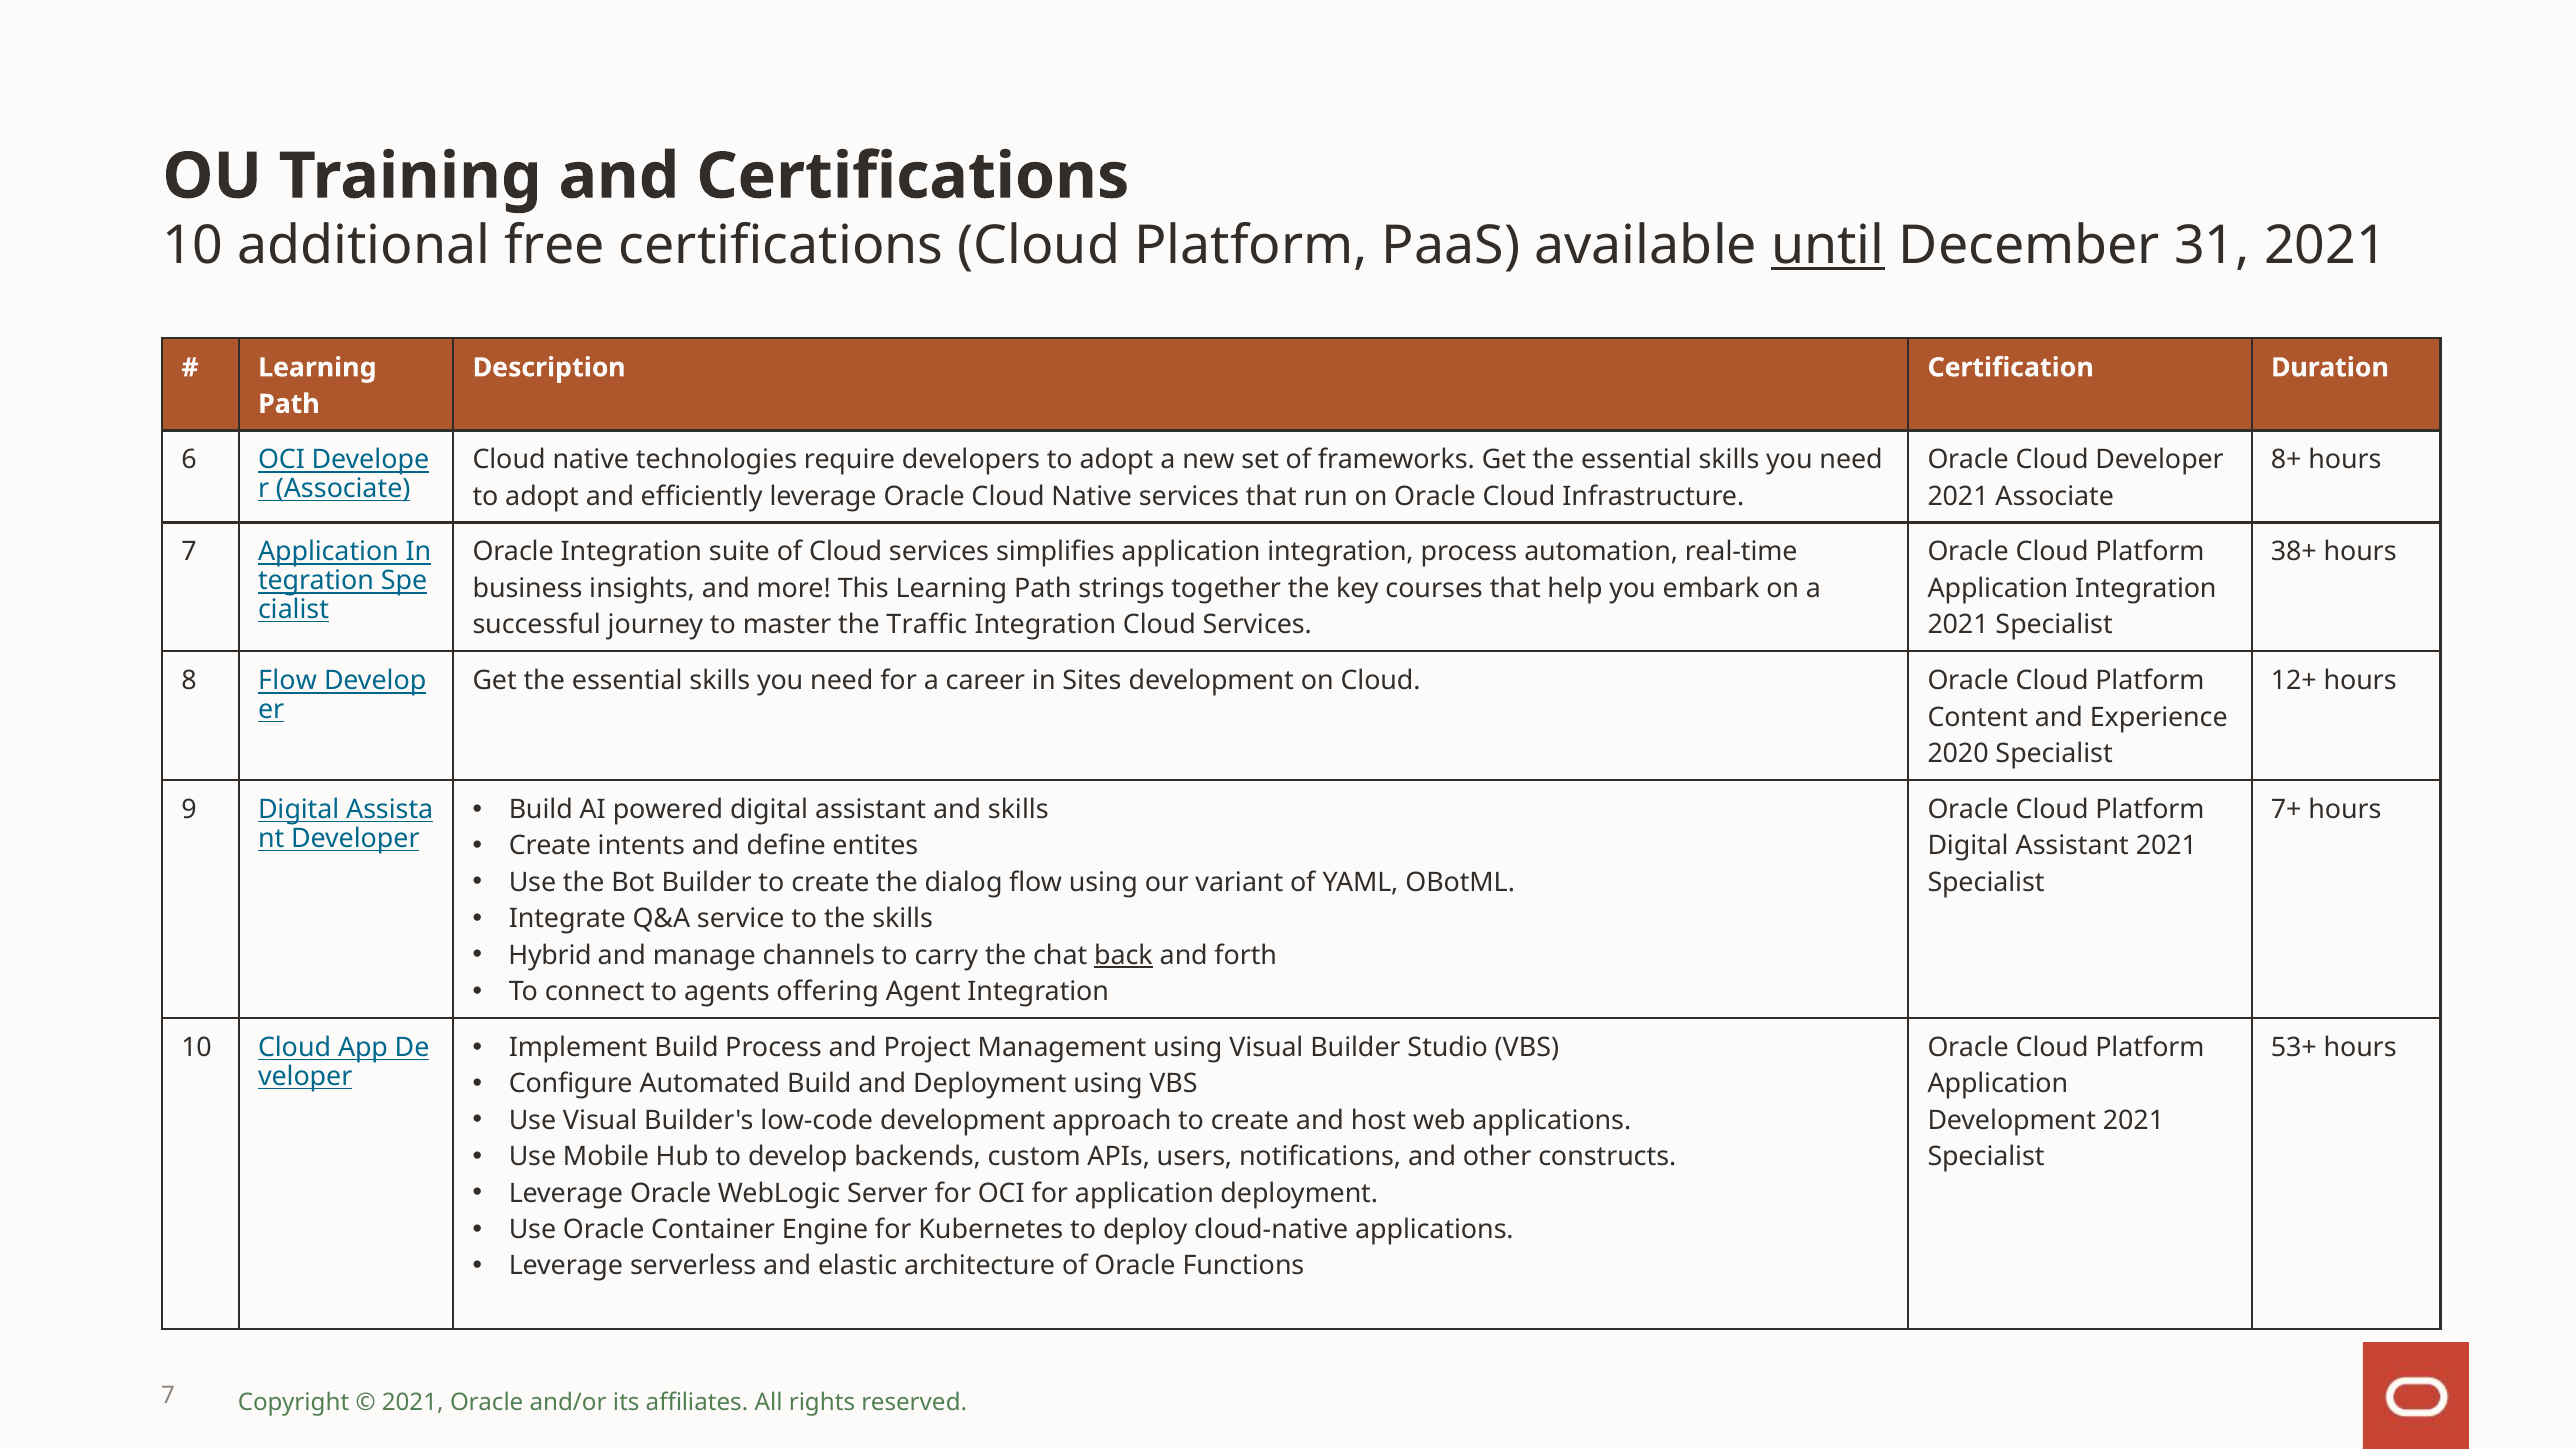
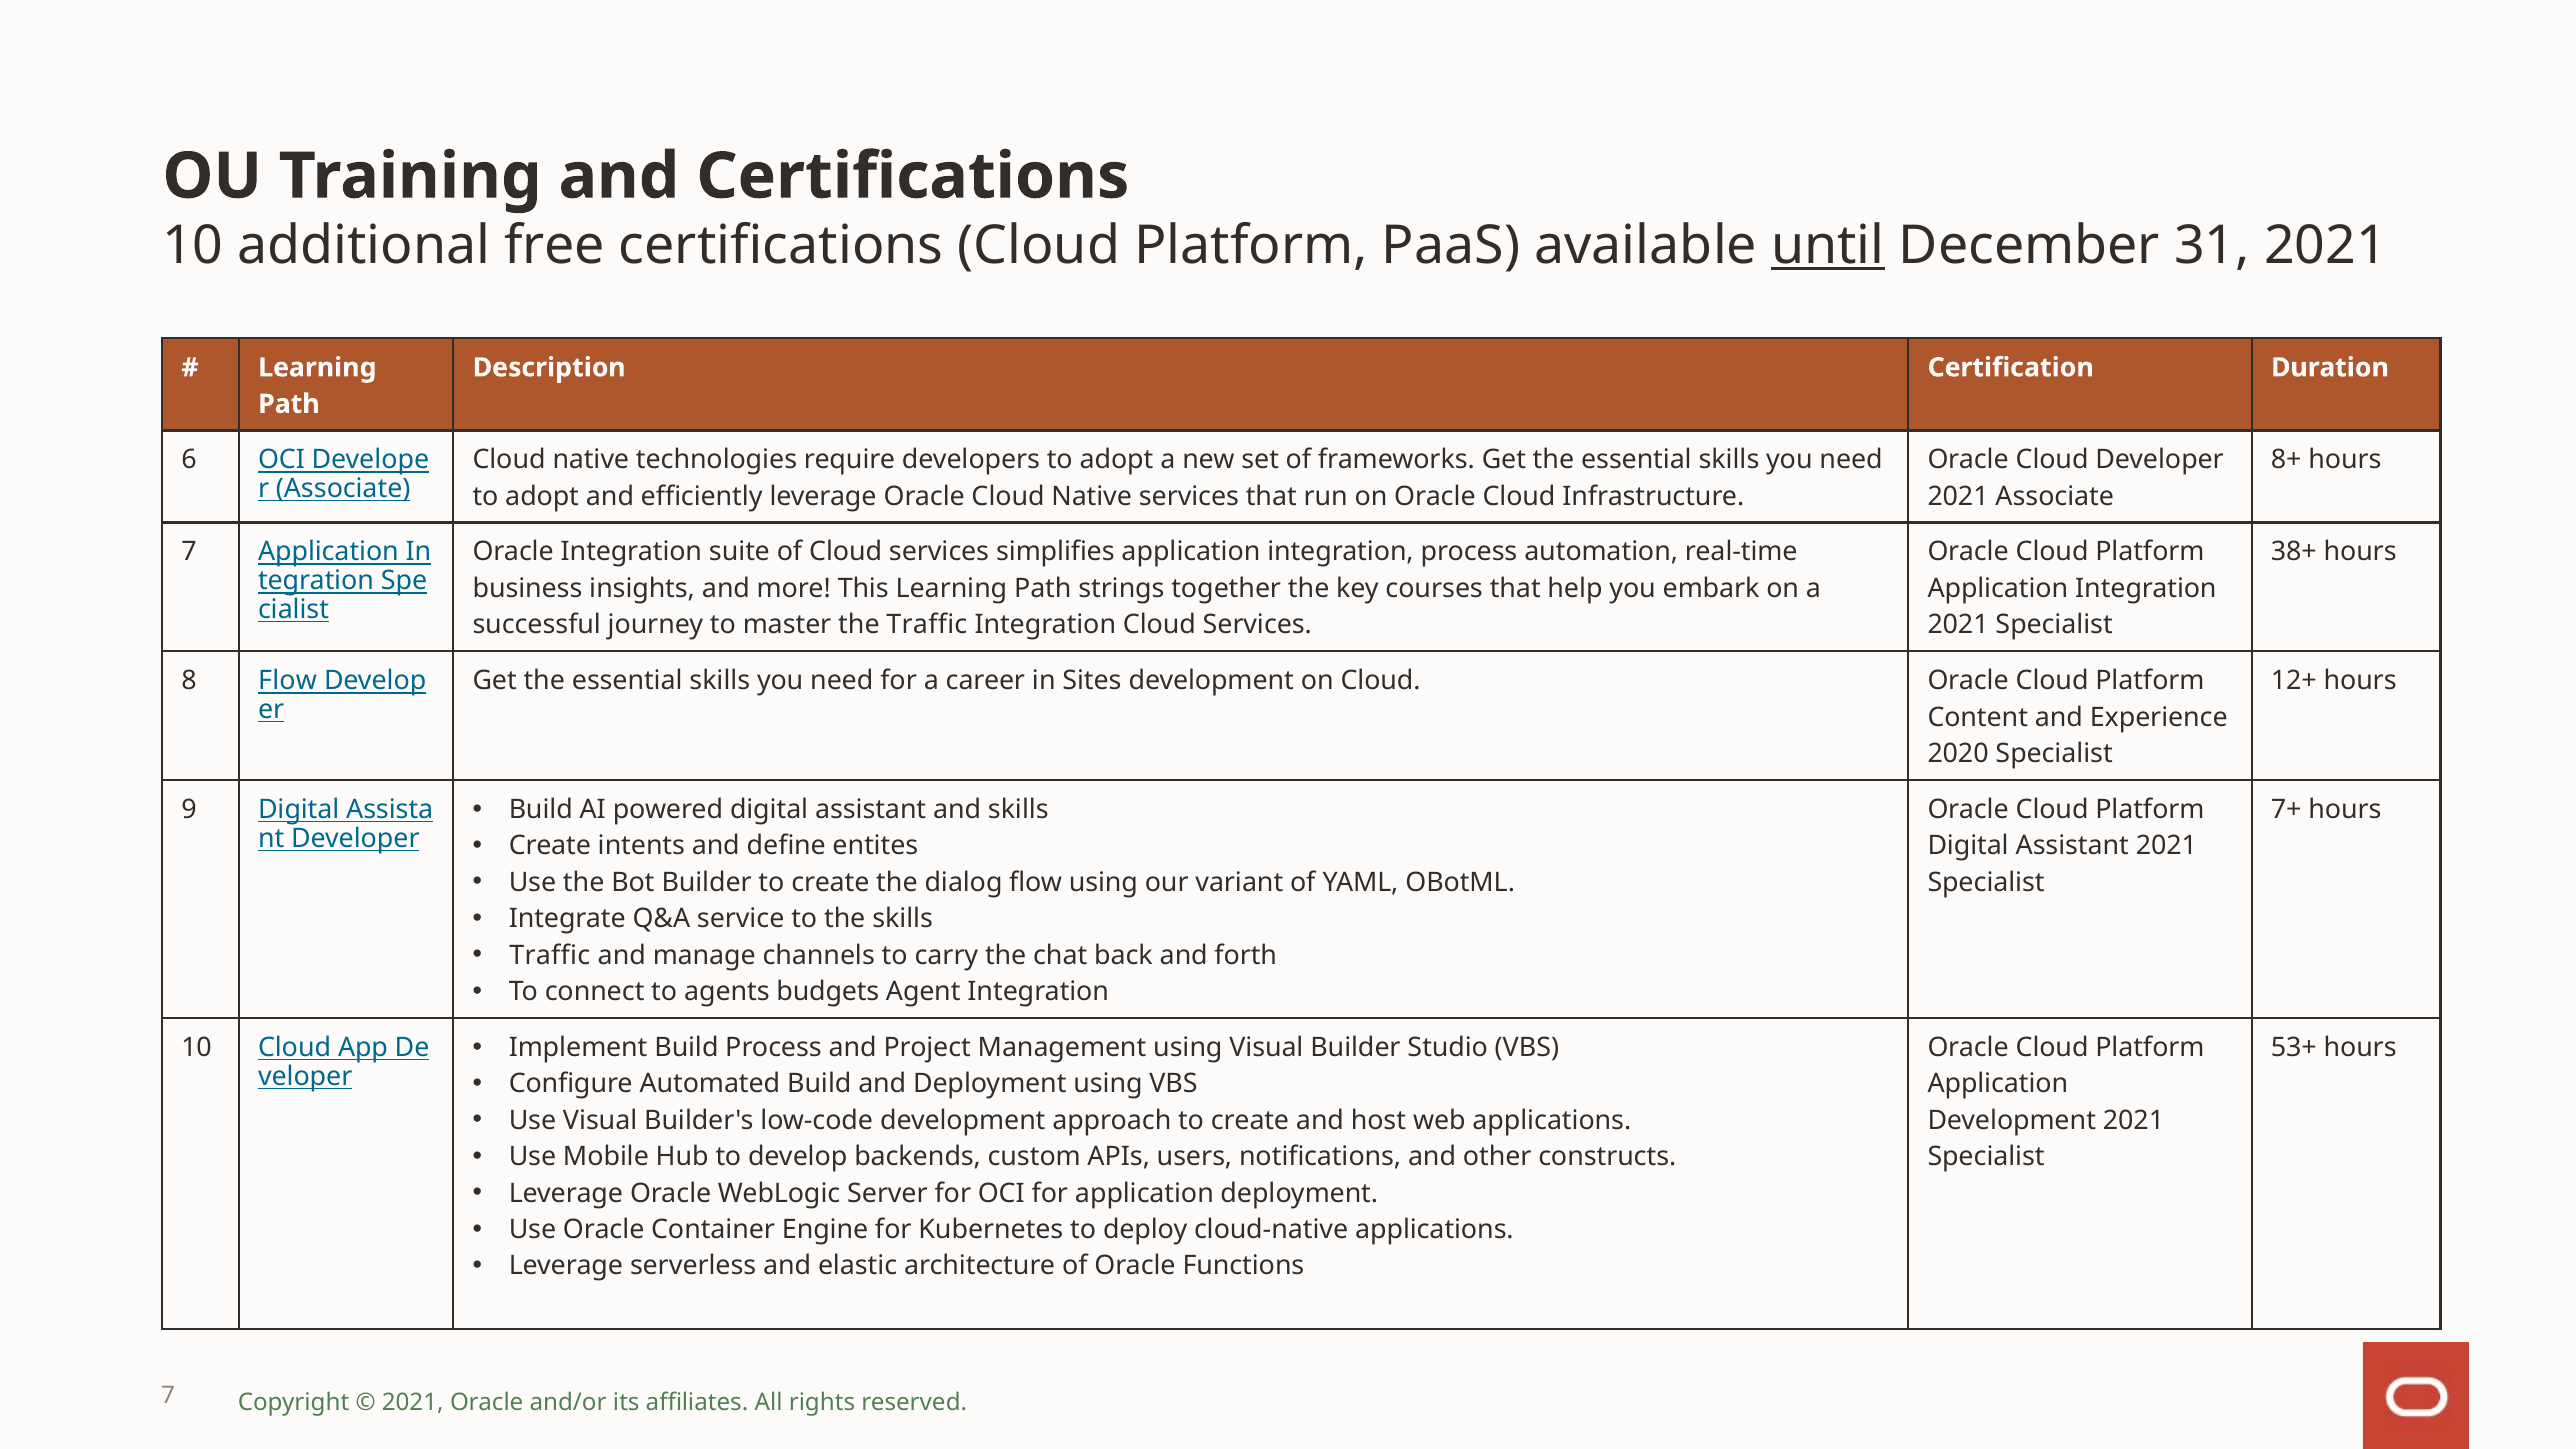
Hybrid: Hybrid -> Traffic (550, 955)
back underline: present -> none (1124, 955)
offering: offering -> budgets (828, 992)
